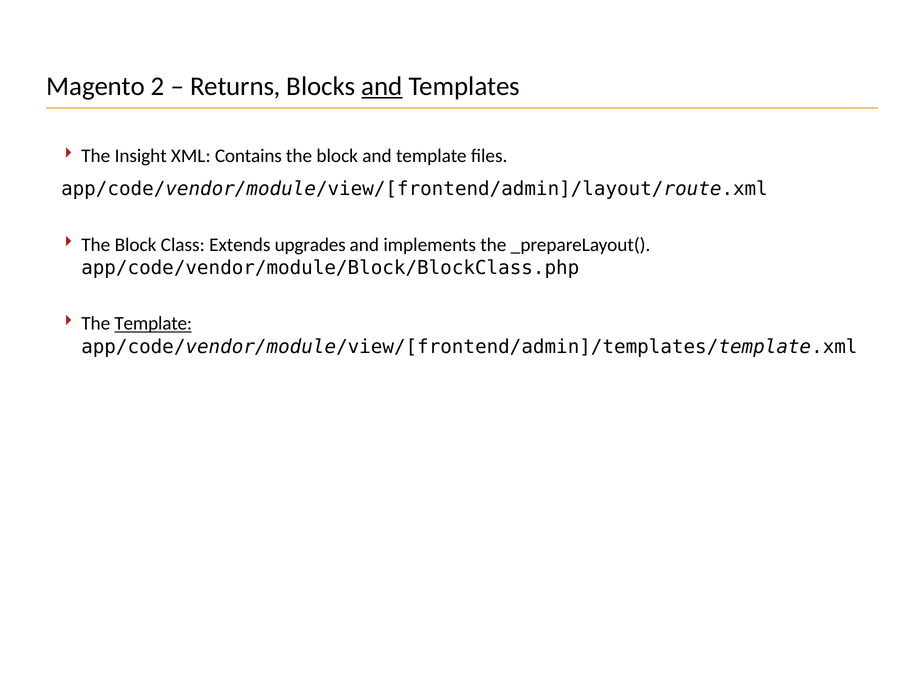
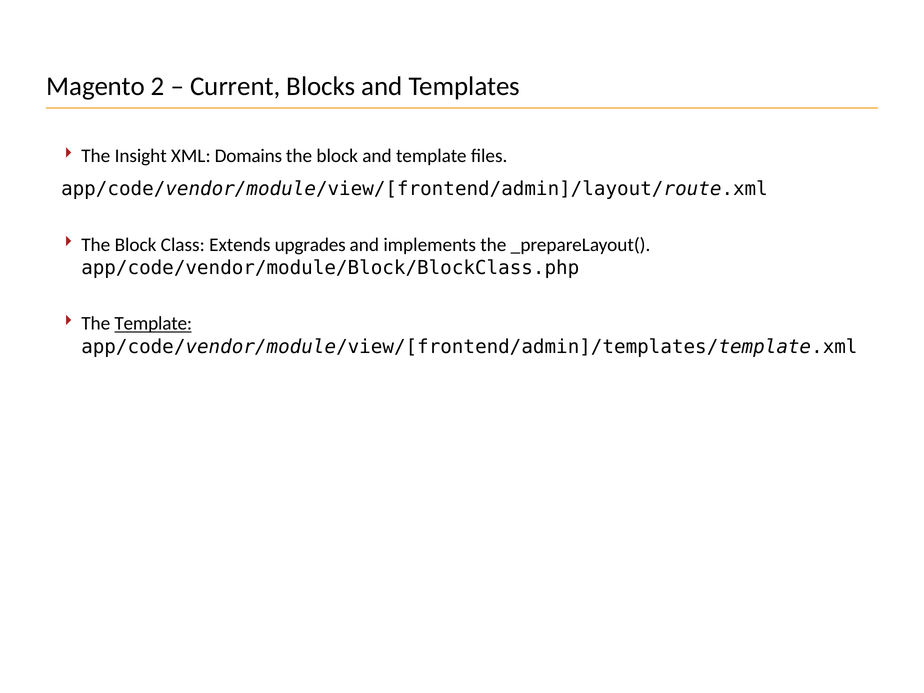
Returns: Returns -> Current (235, 86)
and underline: present -> none (382, 86)
Contains: Contains -> Domains (248, 156)
